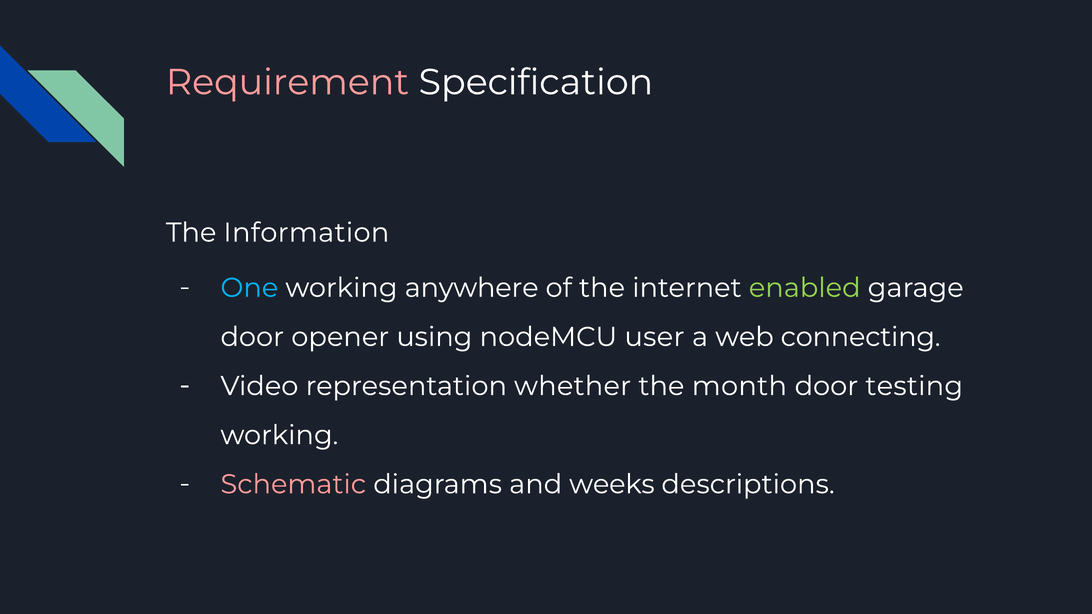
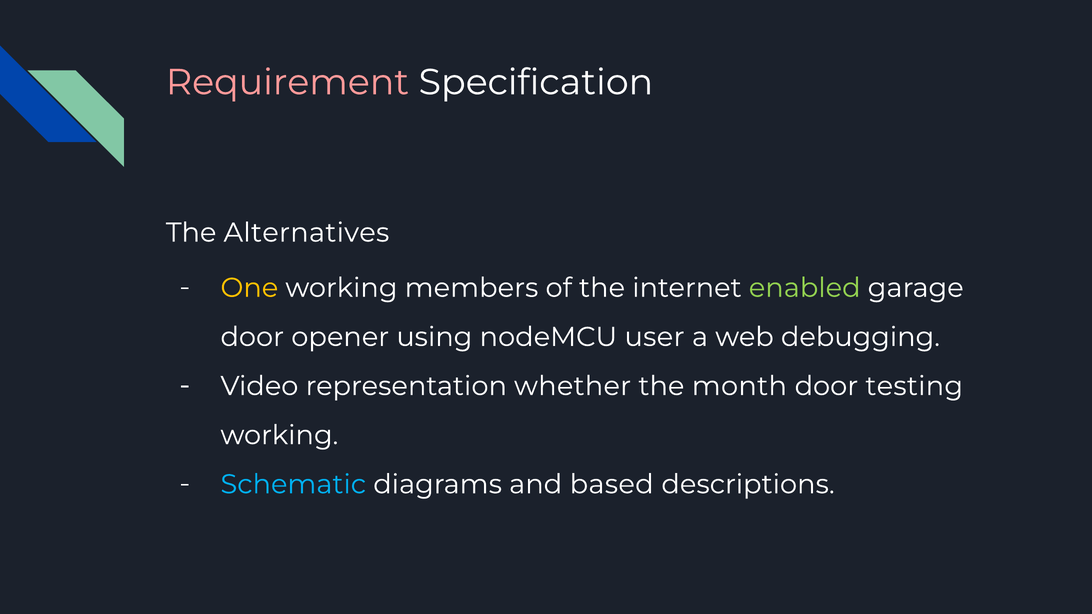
Information: Information -> Alternatives (306, 233)
One colour: light blue -> yellow (249, 288)
anywhere: anywhere -> members (472, 288)
connecting: connecting -> debugging (860, 337)
Schematic colour: pink -> light blue (293, 485)
weeks: weeks -> based (612, 485)
